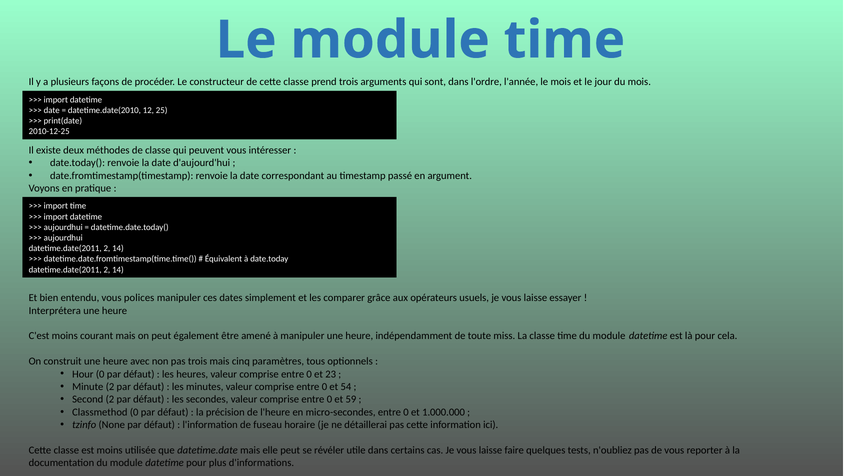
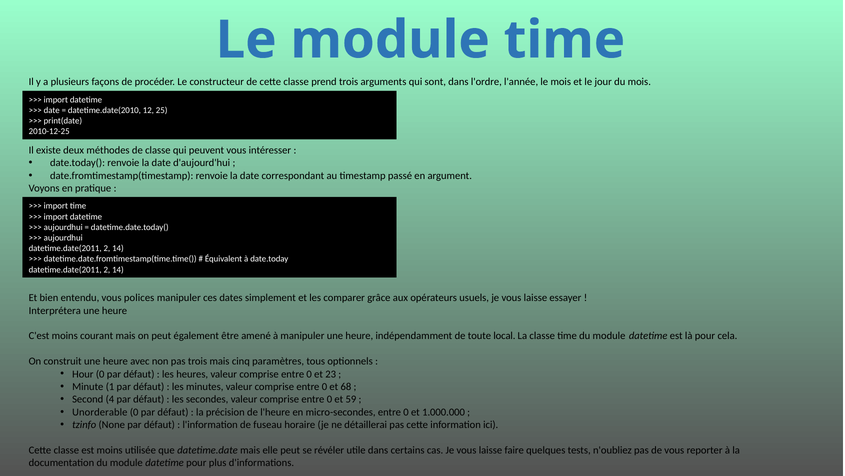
miss: miss -> local (504, 335)
Minute 2: 2 -> 1 (110, 386)
54: 54 -> 68 (346, 386)
Second 2: 2 -> 4 (110, 399)
Classmethod: Classmethod -> Unorderable (100, 411)
